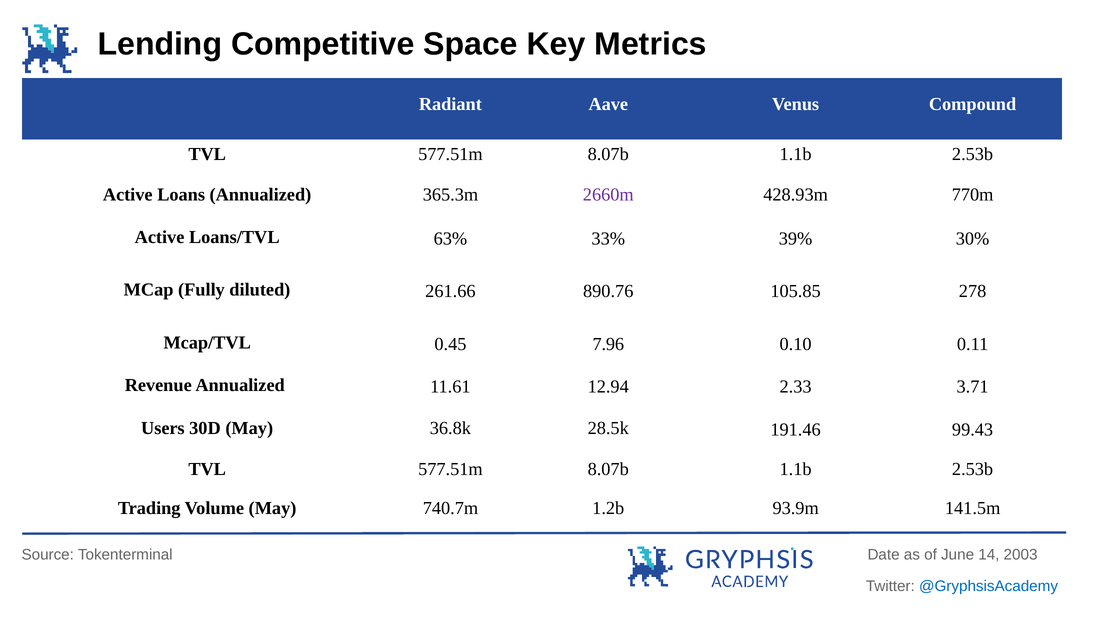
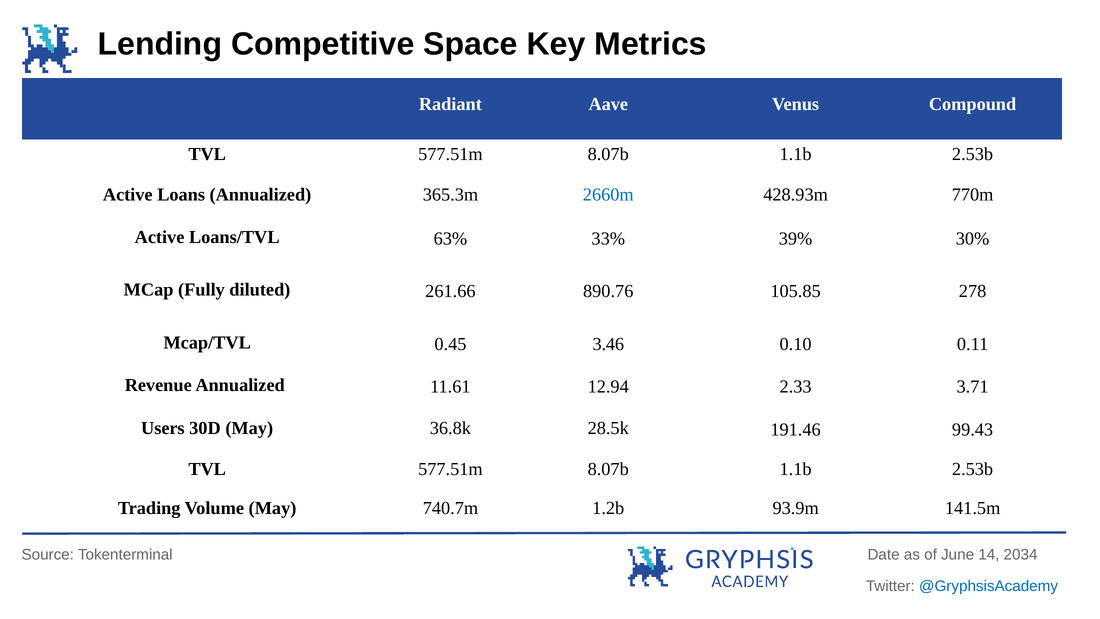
2660m colour: purple -> blue (608, 195)
7.96: 7.96 -> 3.46 (608, 344)
2003: 2003 -> 2034 (1021, 555)
